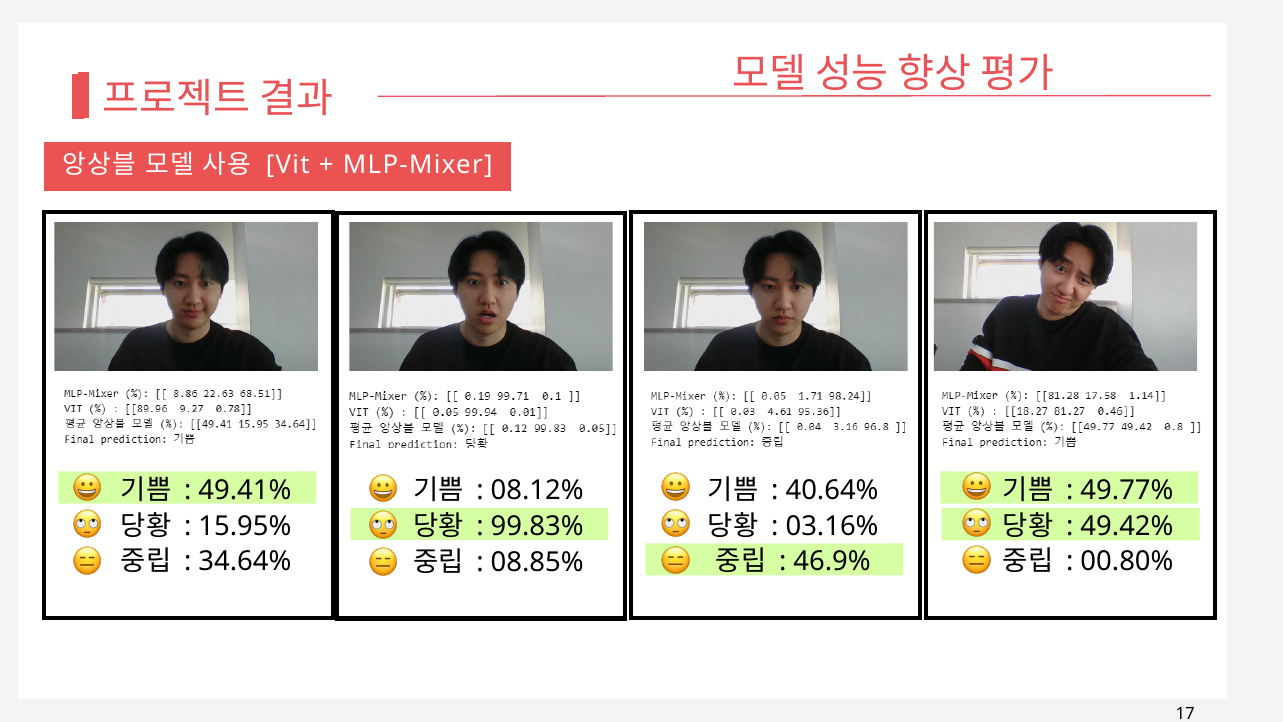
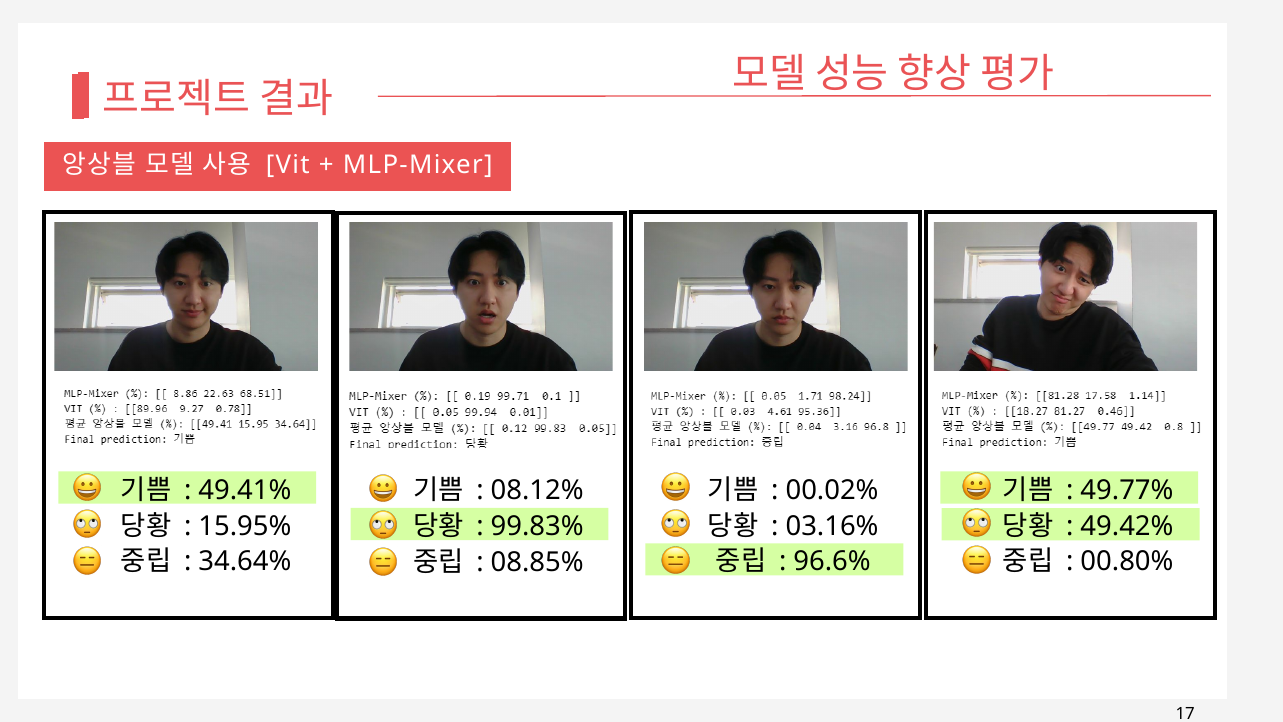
40.64%: 40.64% -> 00.02% (832, 490)
46.9%: 46.9% -> 96.6% (832, 562)
